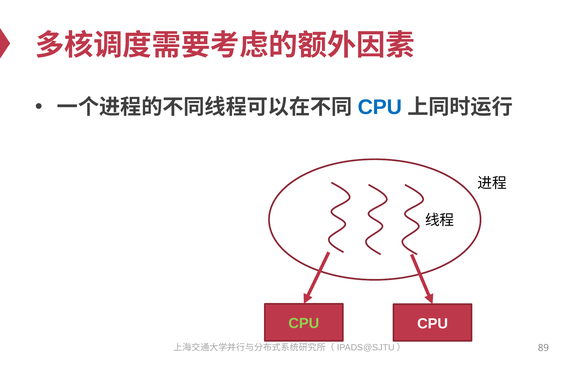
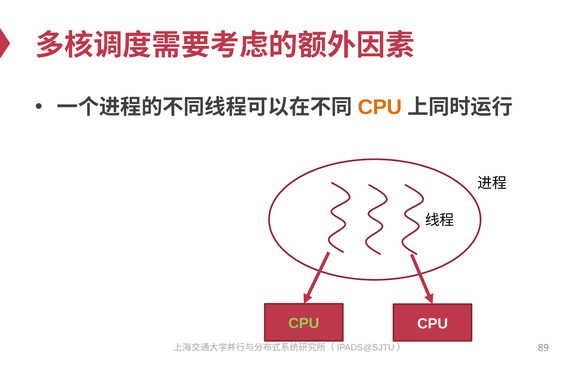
CPU colour: blue -> orange (380, 107)
